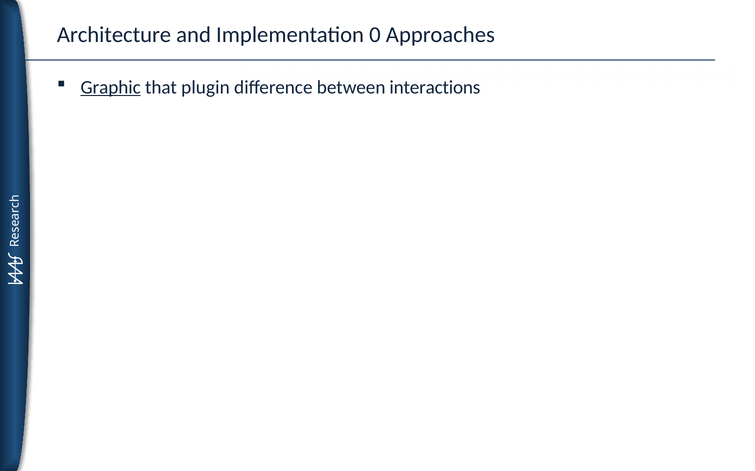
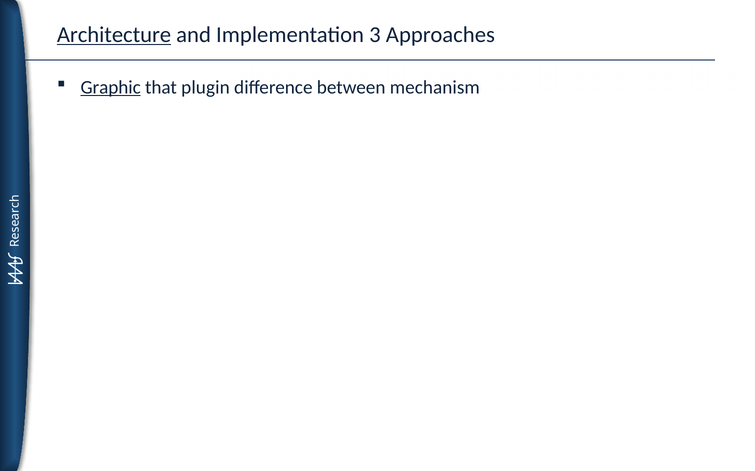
Architecture underline: none -> present (114, 35)
0: 0 -> 3 (375, 35)
interactions: interactions -> mechanism (435, 87)
